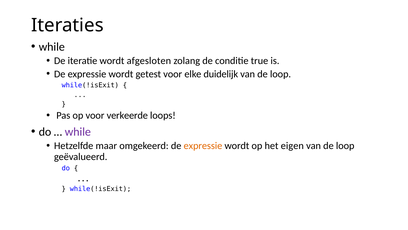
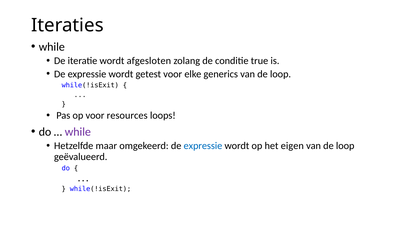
duidelijk: duidelijk -> generics (221, 74)
verkeerde: verkeerde -> resources (127, 115)
expressie colour: orange -> blue (203, 146)
